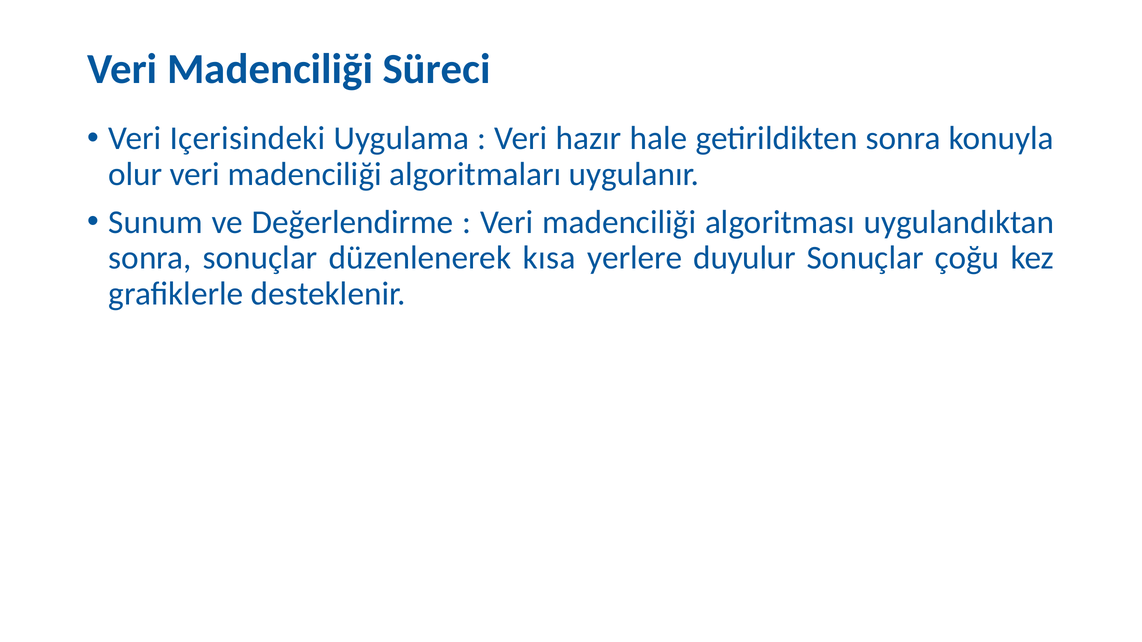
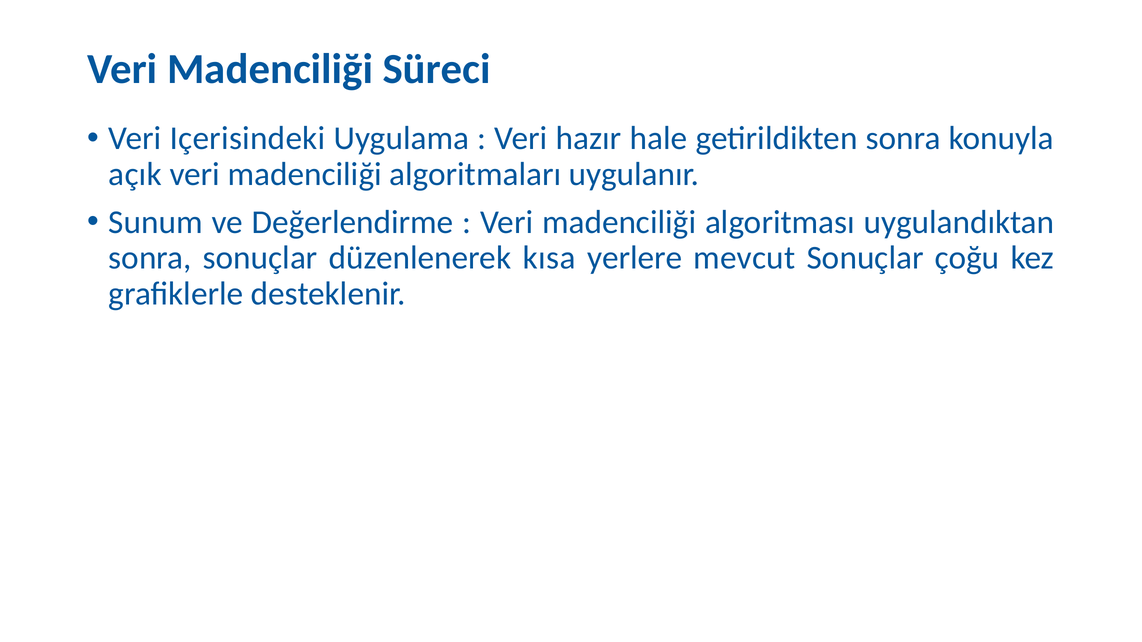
olur: olur -> açık (135, 174)
duyulur: duyulur -> mevcut (744, 258)
